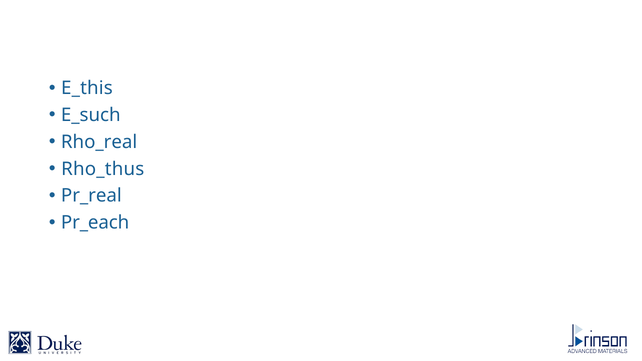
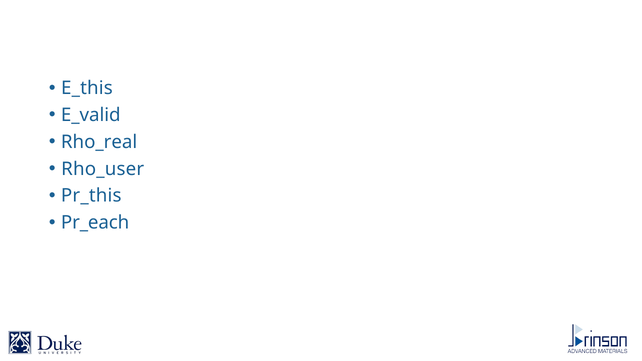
E_such: E_such -> E_valid (91, 115)
Rho_thus: Rho_thus -> Rho_user (103, 169)
Pr_real: Pr_real -> Pr_this (91, 196)
